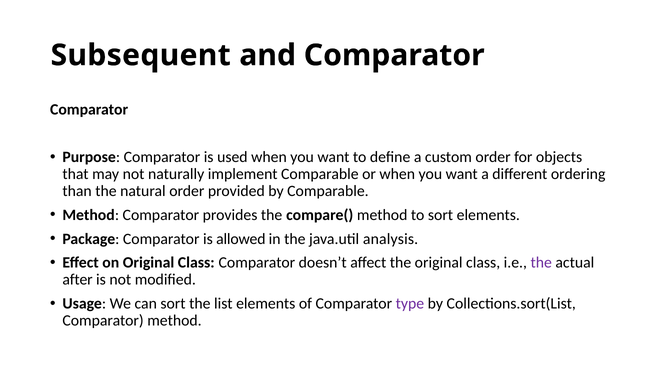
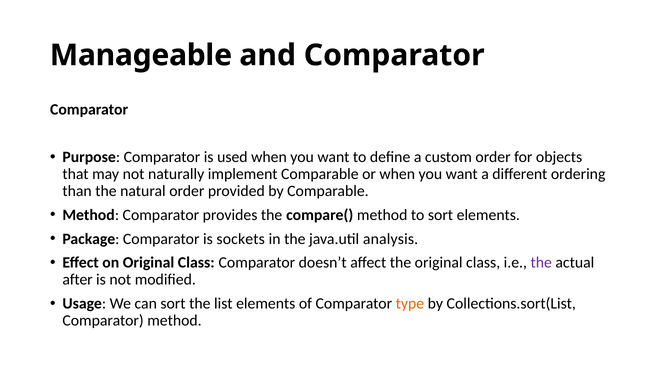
Subsequent: Subsequent -> Manageable (141, 55)
allowed: allowed -> sockets (241, 239)
type colour: purple -> orange (410, 303)
